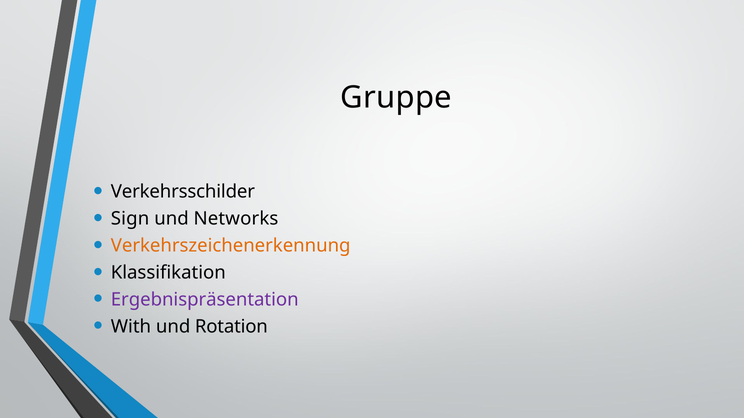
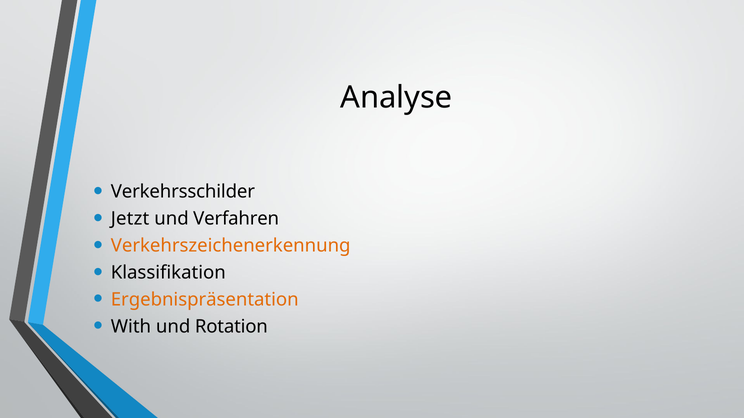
Gruppe: Gruppe -> Analyse (396, 97)
Sign: Sign -> Jetzt (130, 219)
Networks: Networks -> Verfahren (236, 219)
Ergebnispräsentation colour: purple -> orange (205, 300)
